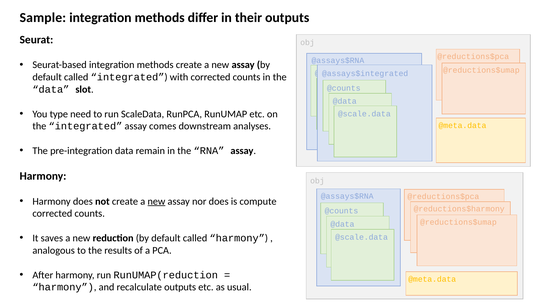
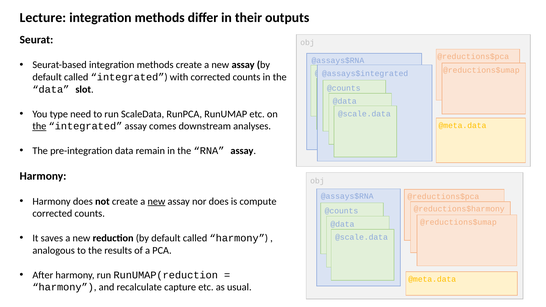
Sample: Sample -> Lecture (43, 18)
the underline: none -> present (39, 126)
recalculate outputs: outputs -> capture (180, 287)
